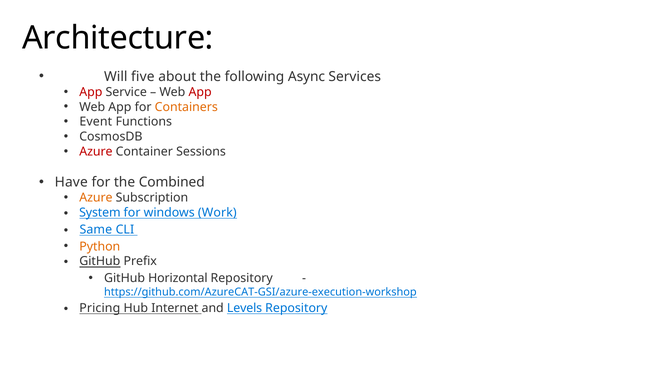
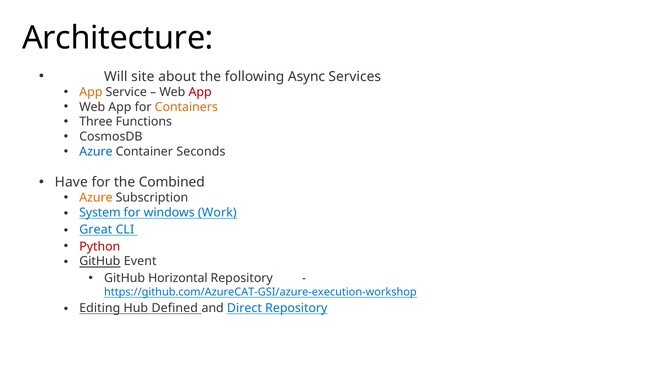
five: five -> site (143, 76)
App colour: red -> orange (91, 92)
Event: Event -> Three (96, 122)
Azure colour: red -> blue (96, 151)
Sessions: Sessions -> Seconds (201, 151)
Same: Same -> Great (96, 229)
Python colour: orange -> red (100, 246)
Prefix: Prefix -> Event (140, 261)
Pricing: Pricing -> Editing (100, 307)
Internet: Internet -> Defined (175, 307)
Levels: Levels -> Direct (244, 307)
